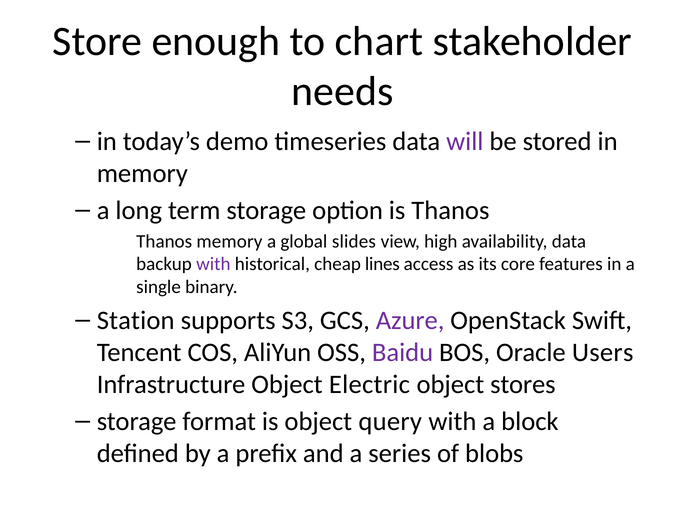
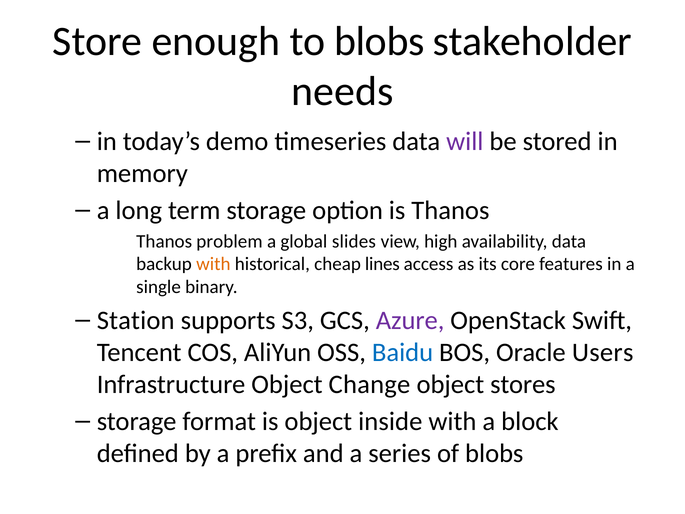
to chart: chart -> blobs (379, 41)
Thanos memory: memory -> problem (229, 241)
with colour: purple -> orange (213, 264)
Baidu colour: purple -> blue (403, 352)
Electric: Electric -> Change (369, 384)
query: query -> inside (390, 421)
